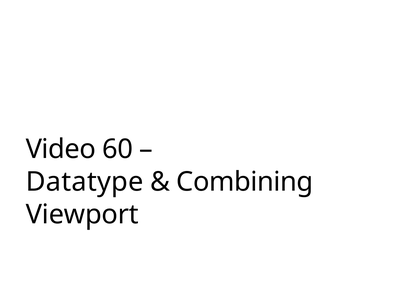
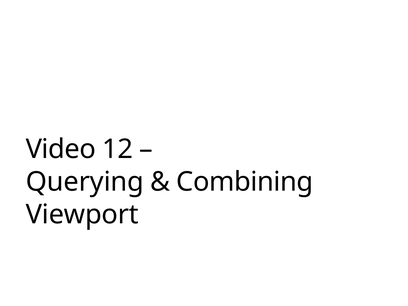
60: 60 -> 12 (118, 149)
Datatype: Datatype -> Querying (85, 182)
